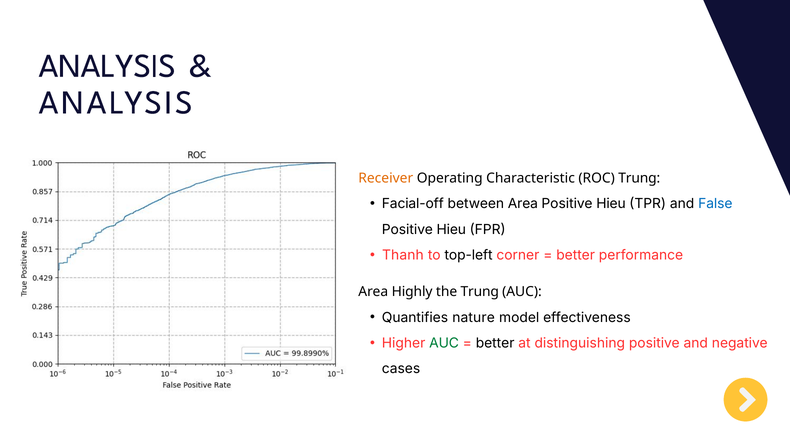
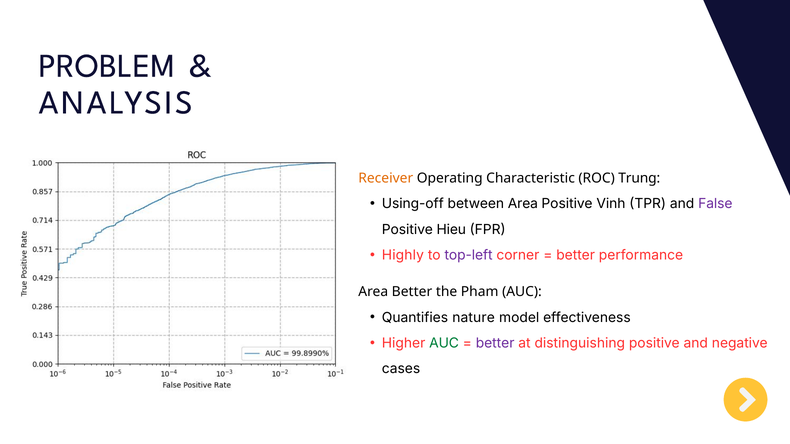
ANALYSIS: ANALYSIS -> PROBLEM (107, 66)
Facial-off: Facial-off -> Using-off (413, 204)
Hieu: Hieu -> Vinh (611, 204)
False colour: blue -> purple (715, 204)
Thanh: Thanh -> Highly (403, 255)
top-left colour: black -> purple (469, 255)
Area Highly: Highly -> Better (412, 292)
the Trung: Trung -> Pham (480, 292)
better colour: black -> purple (495, 343)
